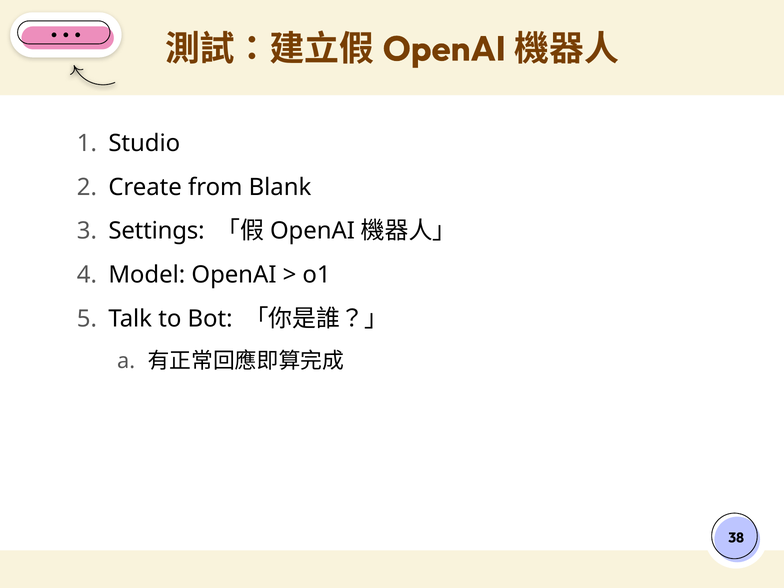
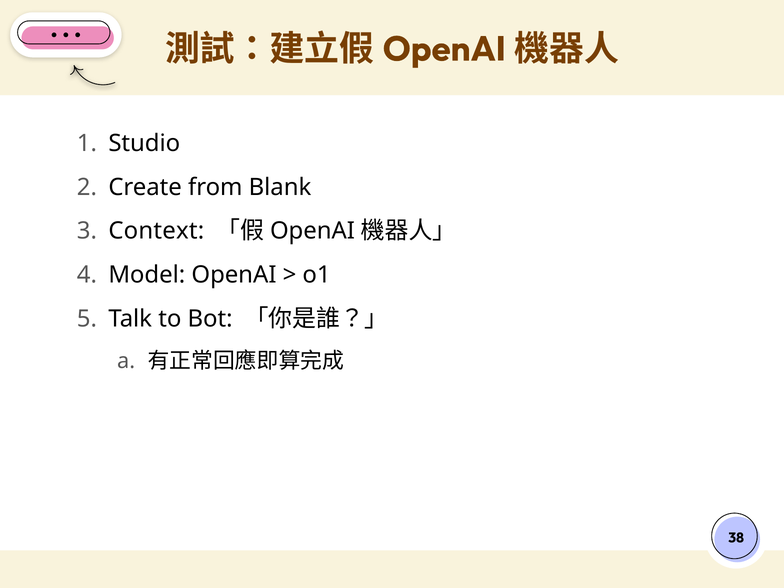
Settings: Settings -> Context (156, 231)
